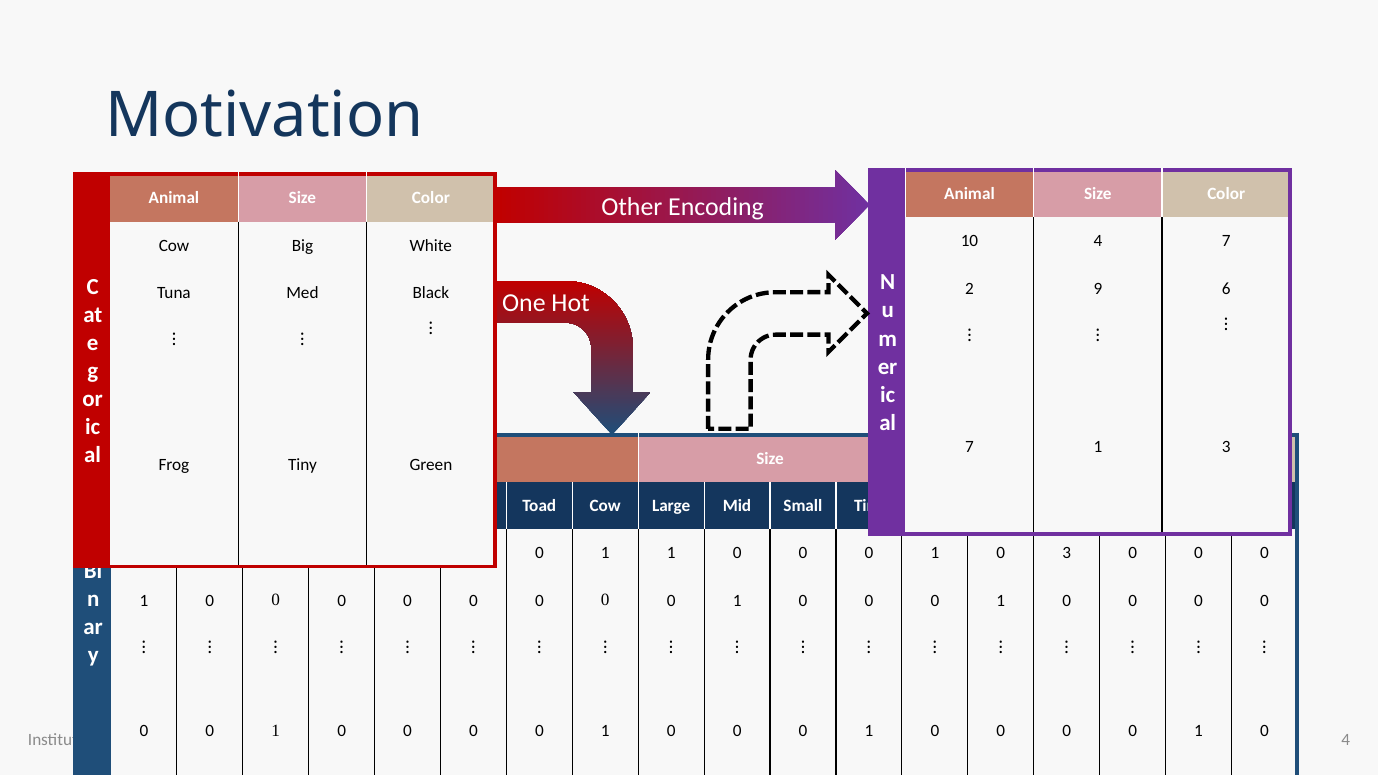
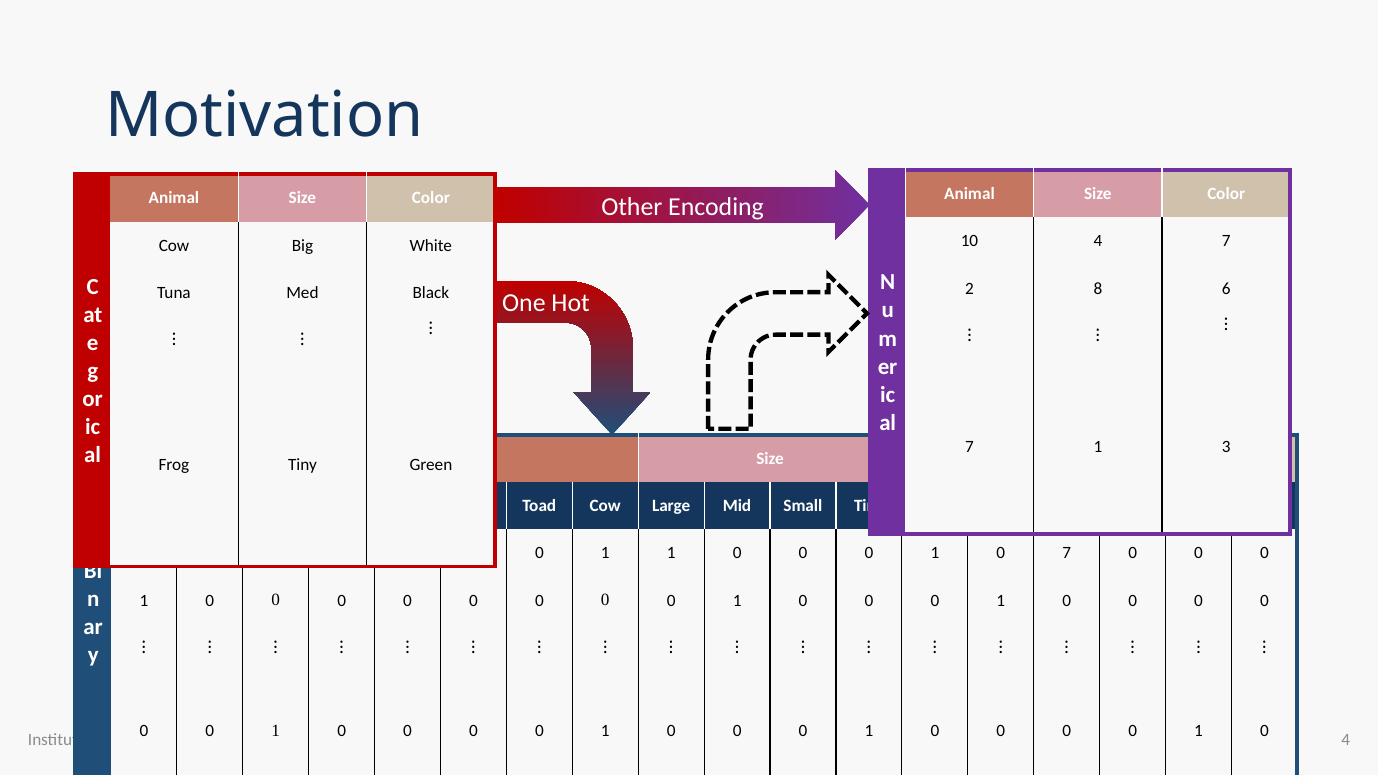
9: 9 -> 8 (1098, 288)
0 3: 3 -> 7 (1067, 553)
